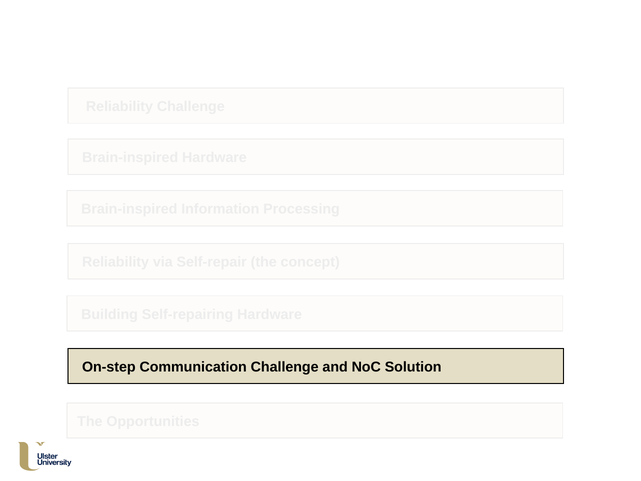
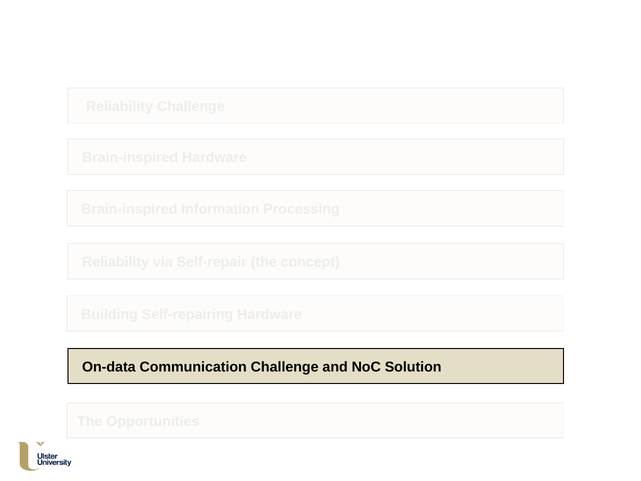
On-step: On-step -> On-data (109, 367)
